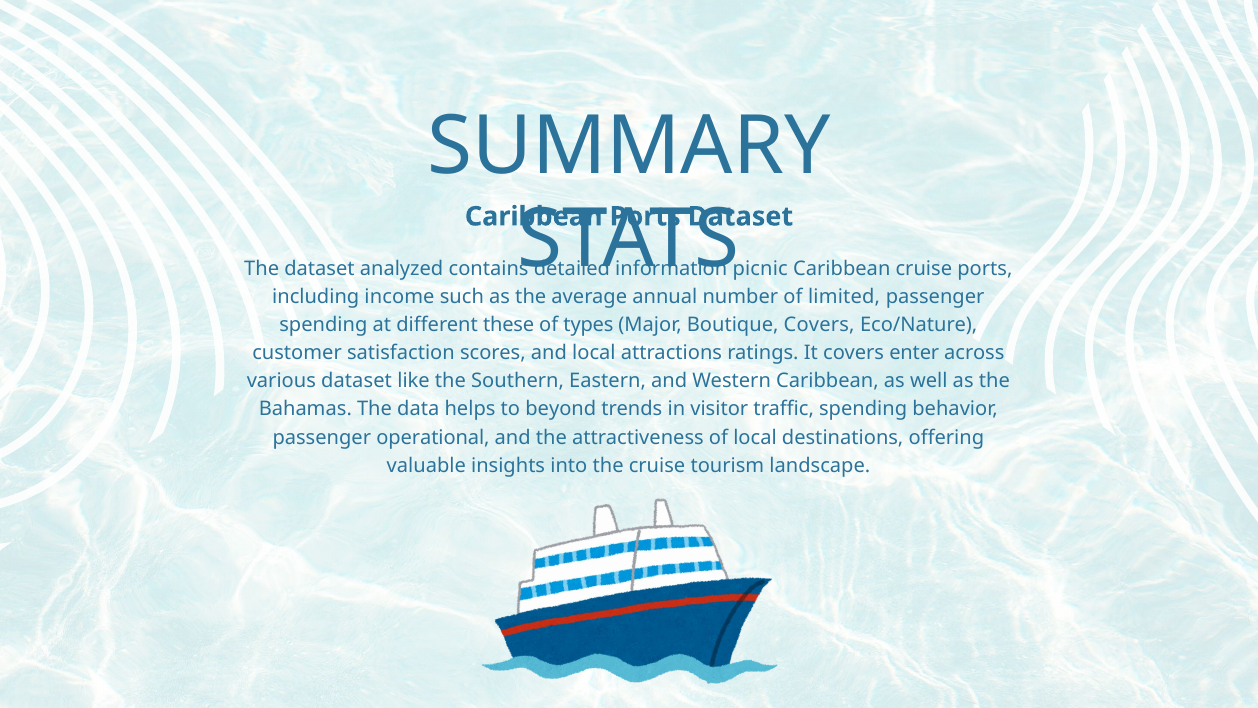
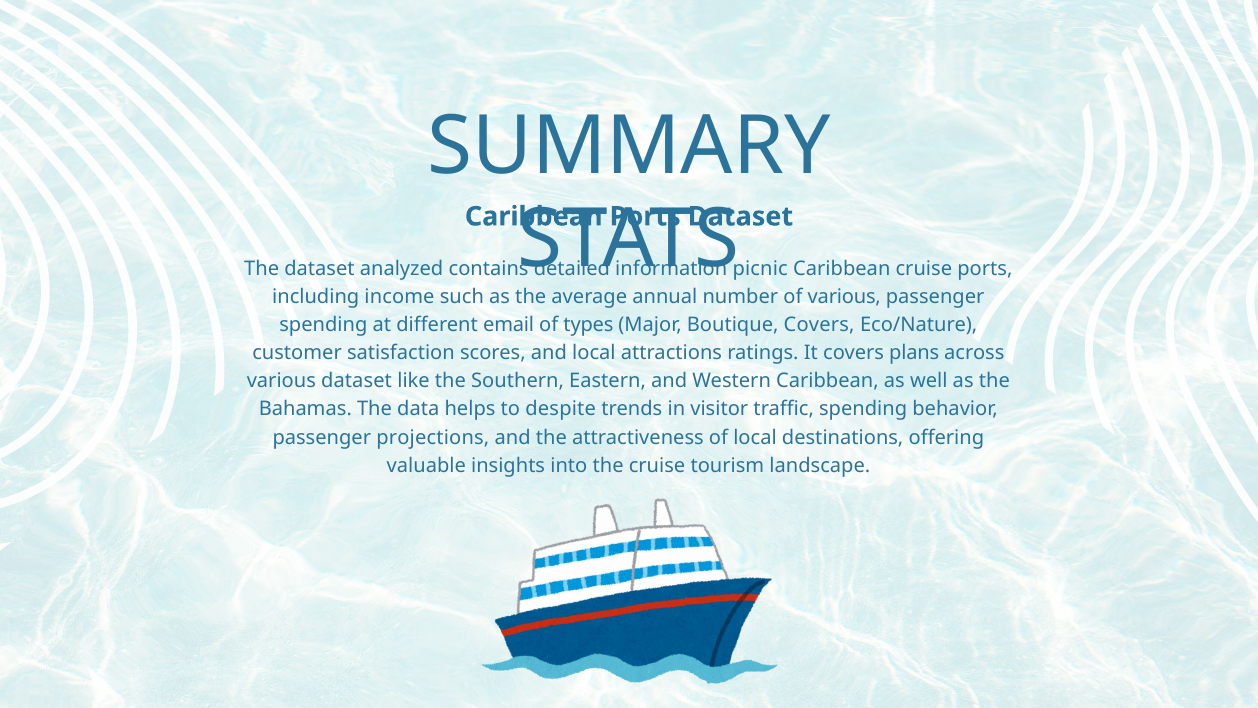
of limited: limited -> various (844, 297)
these: these -> email (509, 325)
enter: enter -> plans (914, 353)
beyond: beyond -> despite (561, 409)
operational: operational -> projections (433, 437)
